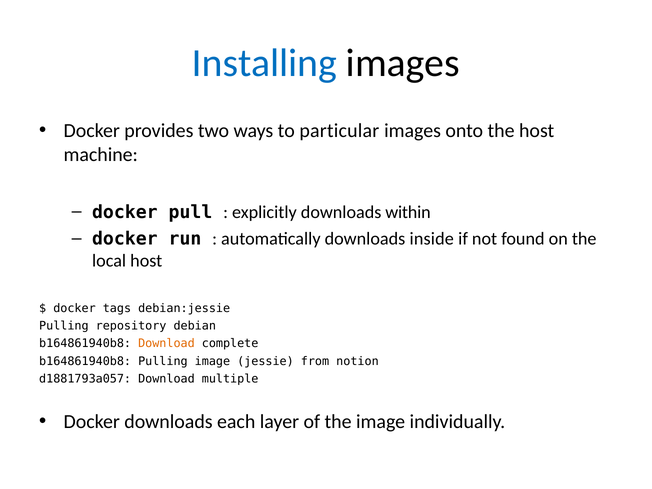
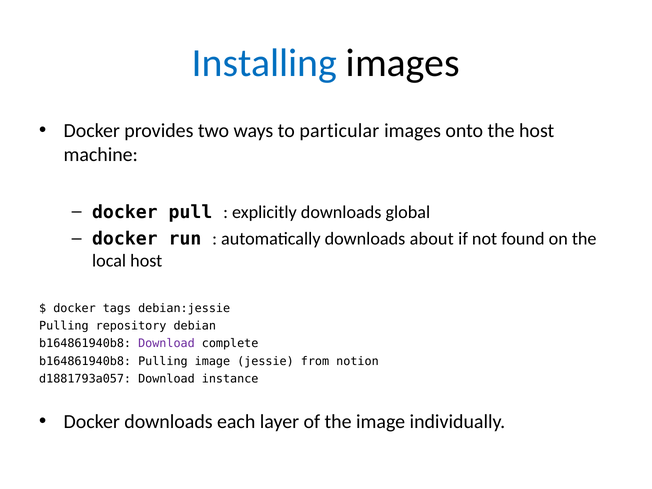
within: within -> global (408, 212)
inside: inside -> about (432, 239)
Download colour: orange -> purple (166, 344)
multiple: multiple -> instance (230, 379)
